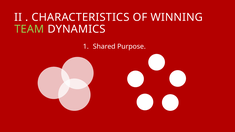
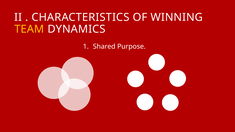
TEAM colour: light green -> yellow (29, 29)
